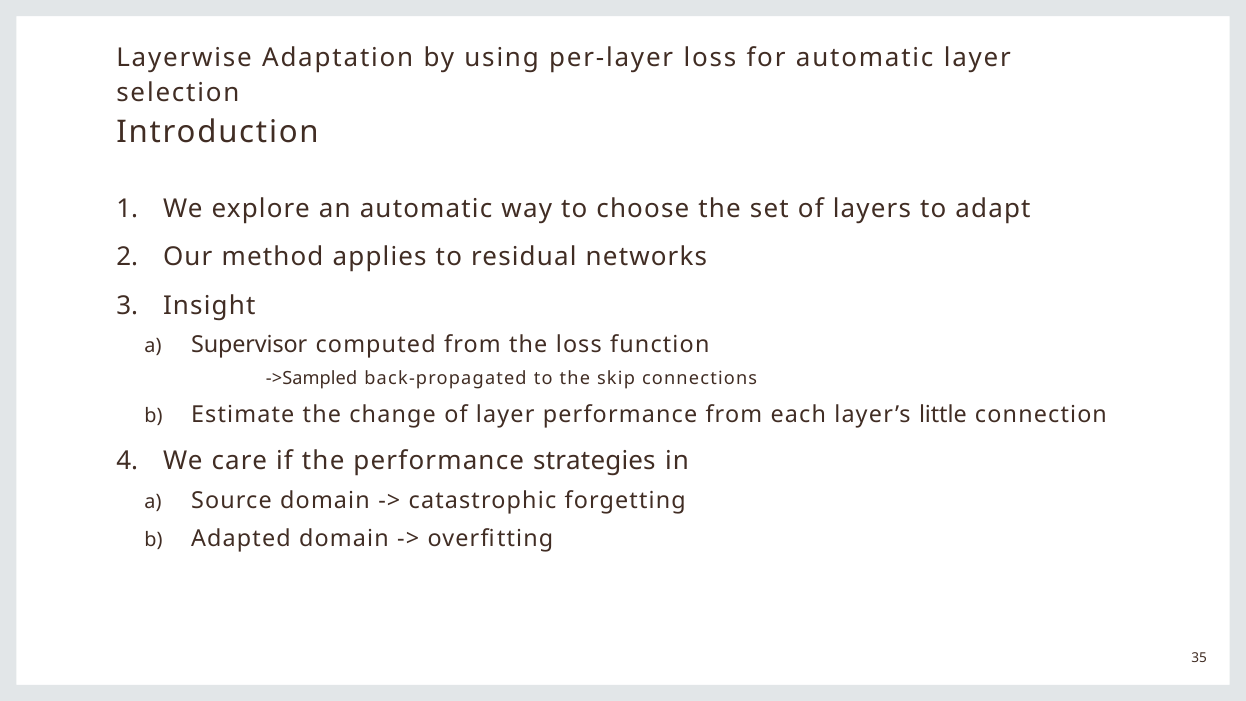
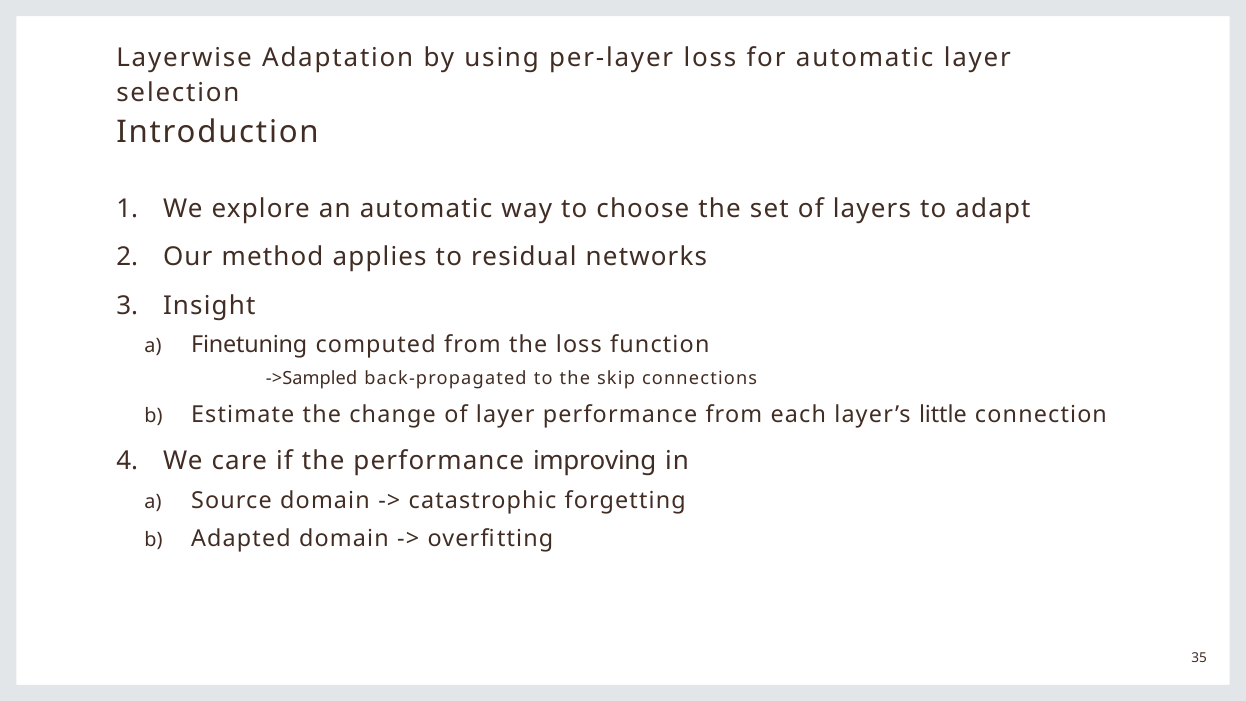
Supervisor: Supervisor -> Finetuning (249, 345)
strategies: strategies -> improving (595, 461)
